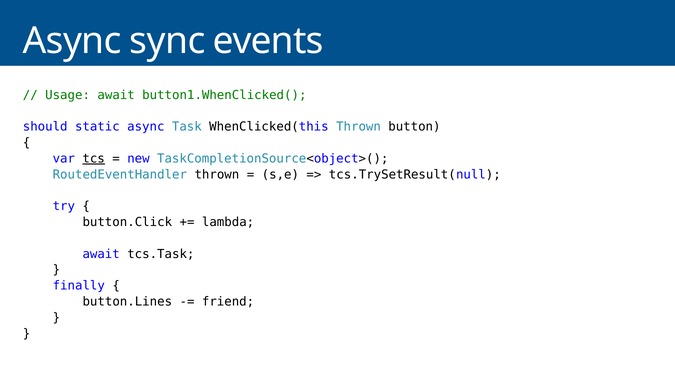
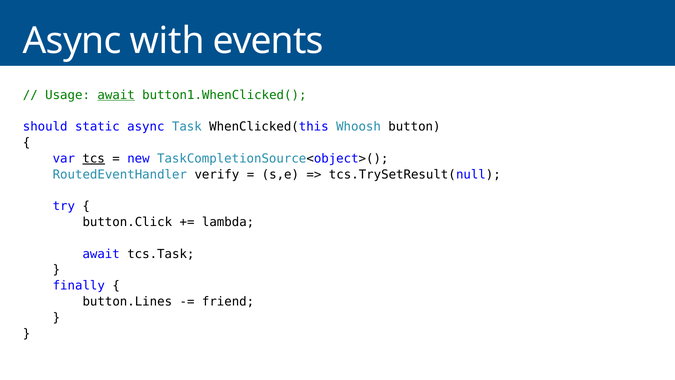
sync: sync -> with (167, 41)
await underline: none -> present (116, 95)
WhenClicked(this Thrown: Thrown -> Whoosh (359, 127)
RoutedEventHandler thrown: thrown -> verify (217, 174)
